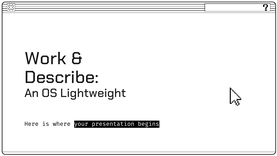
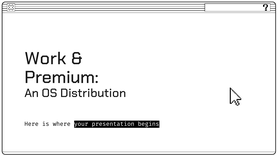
Describe: Describe -> Premium (62, 77)
Lightweight: Lightweight -> Distribution (93, 93)
